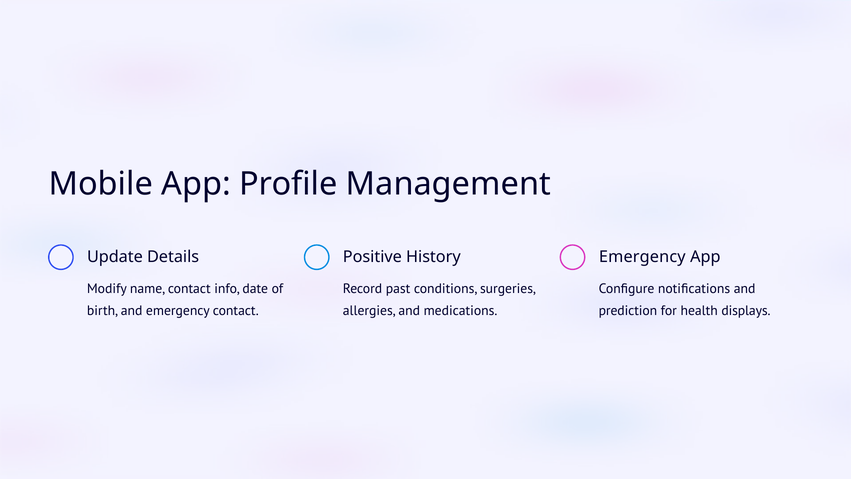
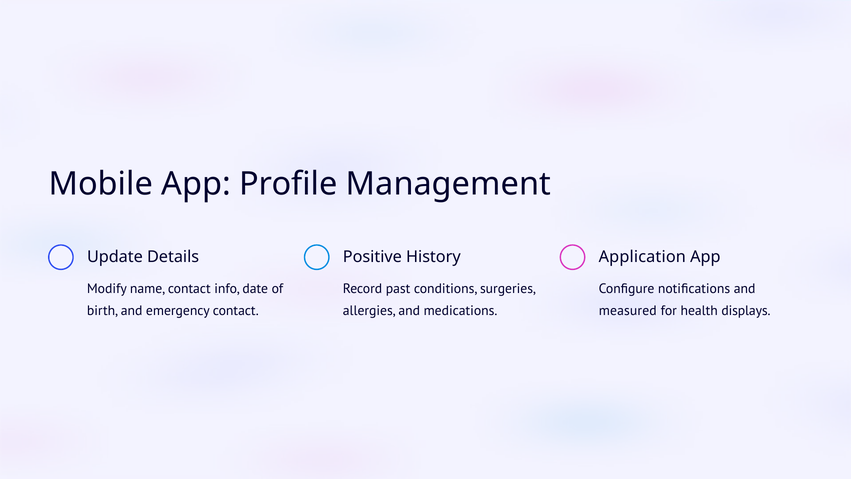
Emergency: Emergency -> Application (642, 257)
prediction: prediction -> measured (628, 311)
